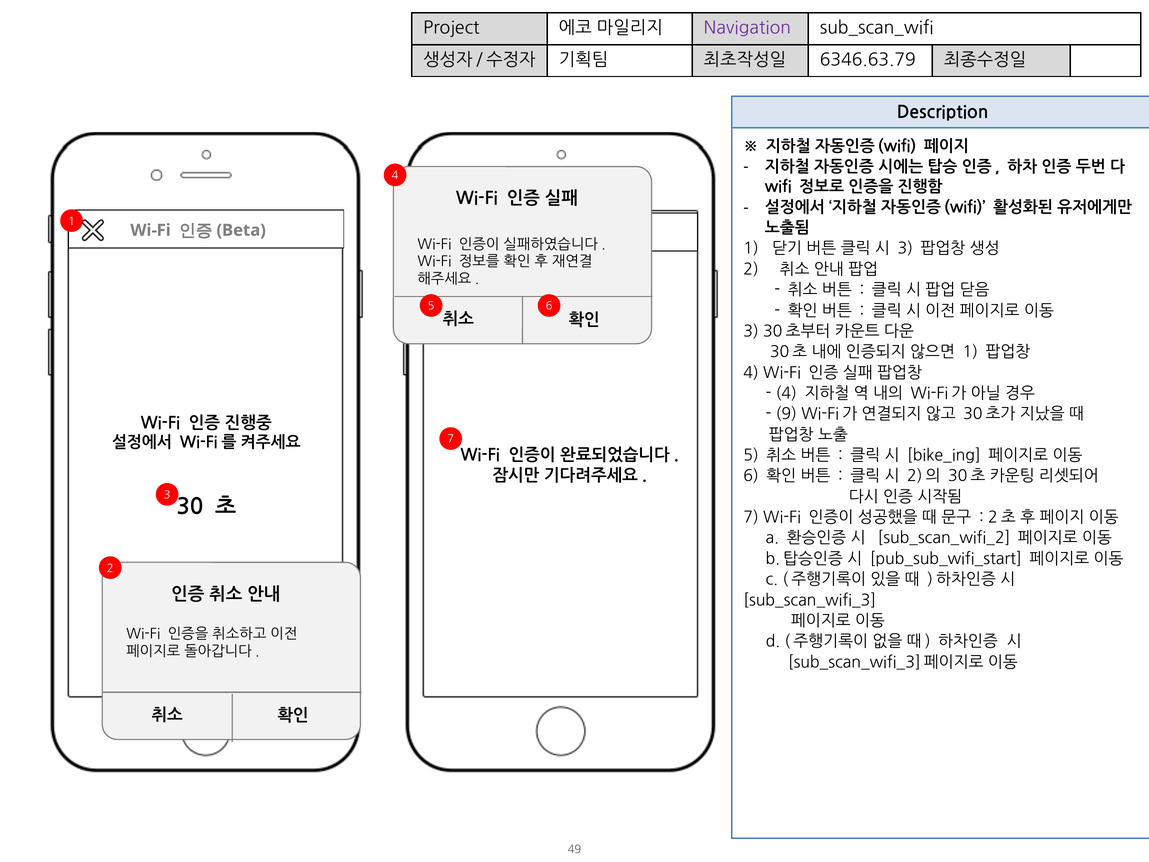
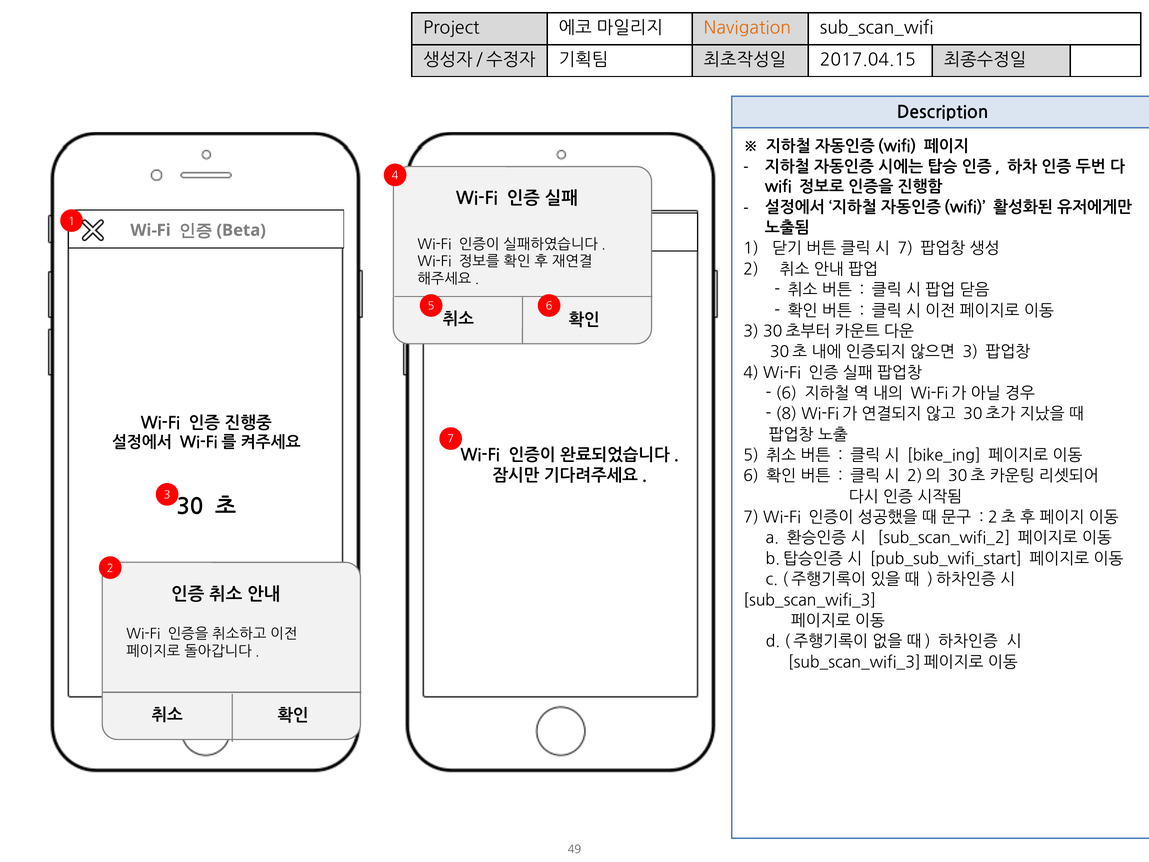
Navigation colour: purple -> orange (747, 28)
6346.63.79: 6346.63.79 -> 2017.04.15 (868, 60)
3: 3 -> 7 (905, 249)
1: 1 -> 3 (970, 352)
4: 4 -> 6 (786, 393)
9: 9 -> 8 (786, 414)
